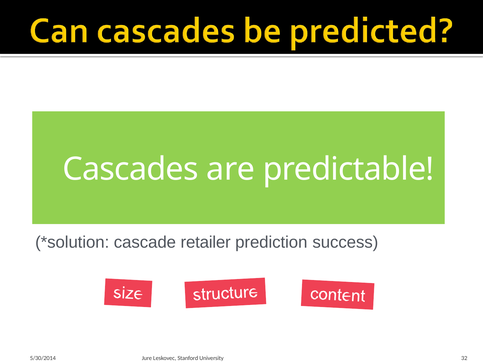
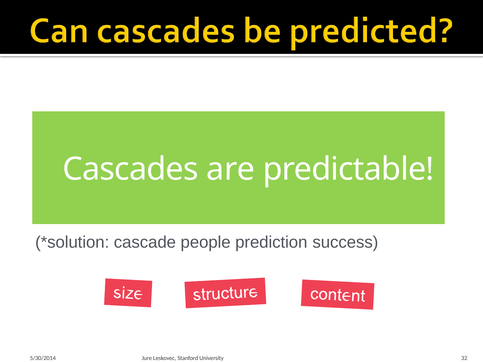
retailer: retailer -> people (206, 243)
